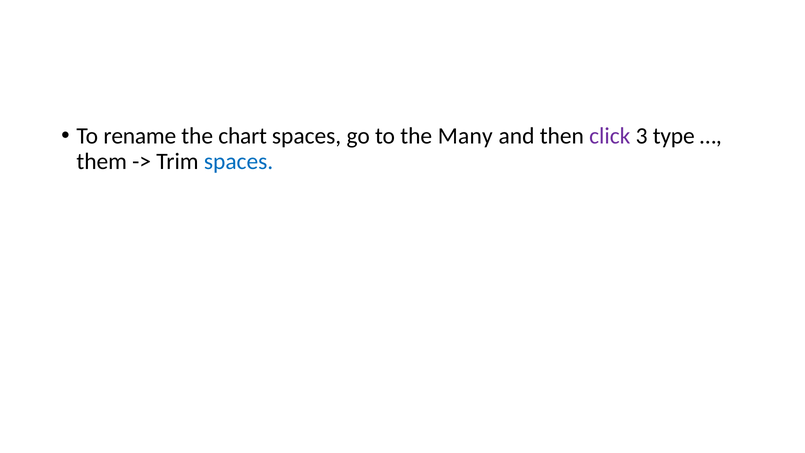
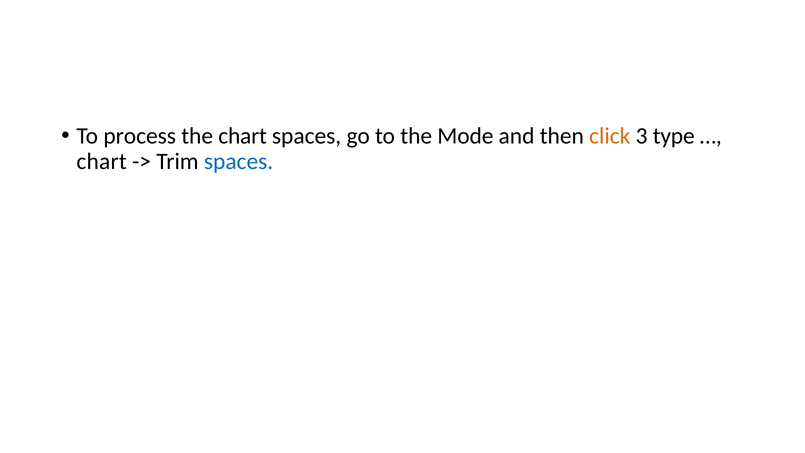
rename: rename -> process (140, 136)
Many: Many -> Mode (465, 136)
click colour: purple -> orange (610, 136)
them: them -> chart (102, 161)
